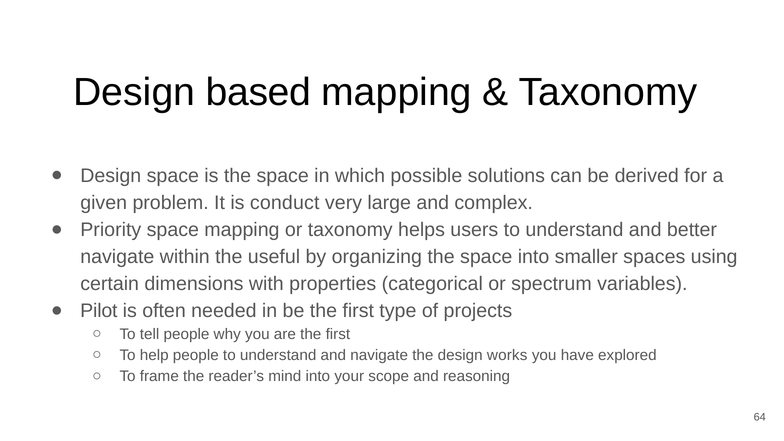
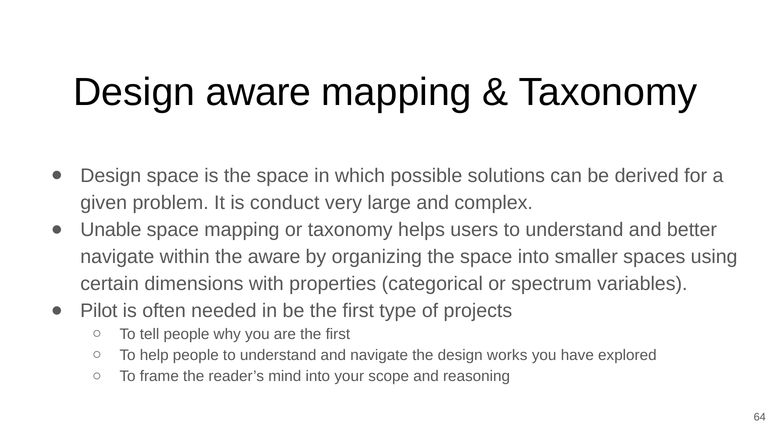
Design based: based -> aware (258, 93)
Priority: Priority -> Unable (111, 230)
the useful: useful -> aware (274, 257)
